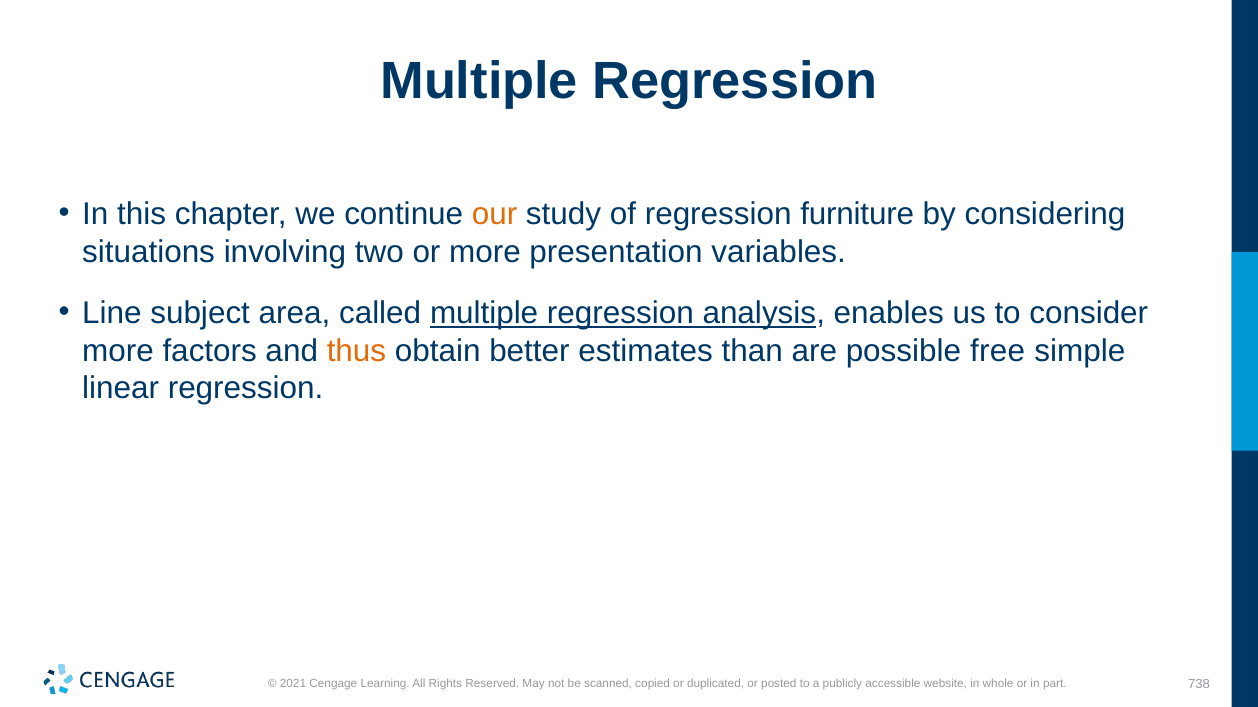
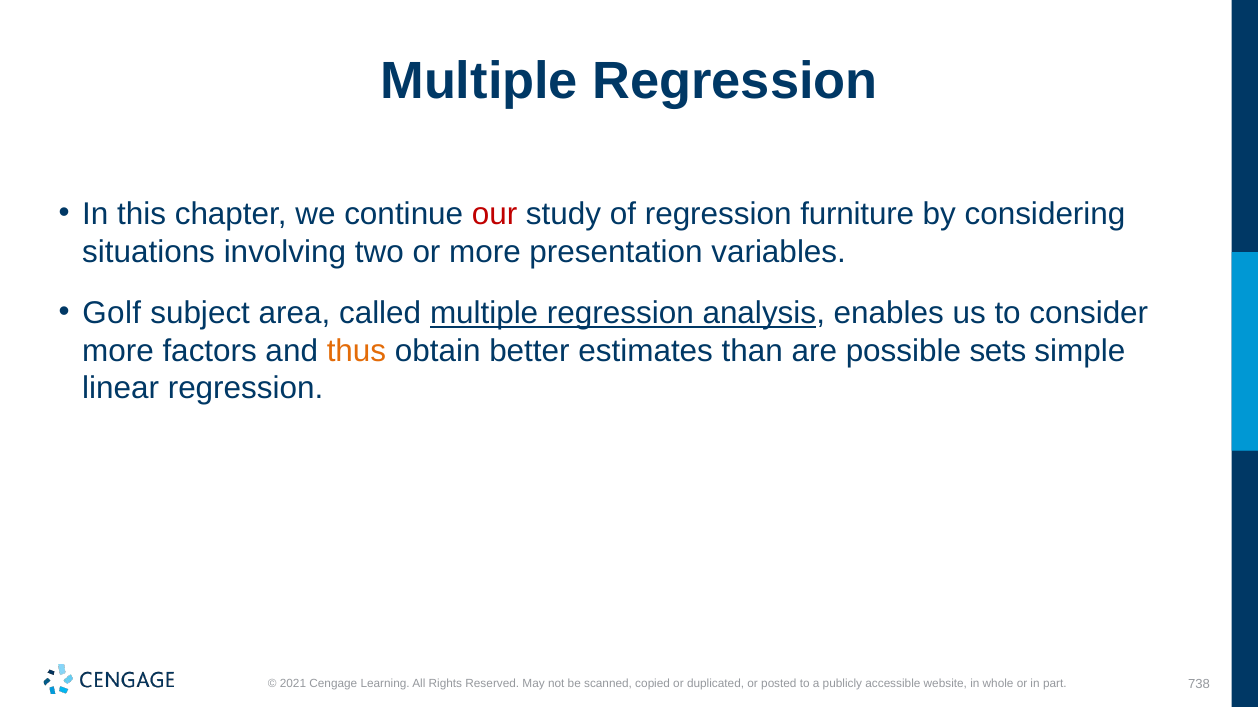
our colour: orange -> red (495, 214)
Line: Line -> Golf (112, 313)
free: free -> sets (998, 351)
